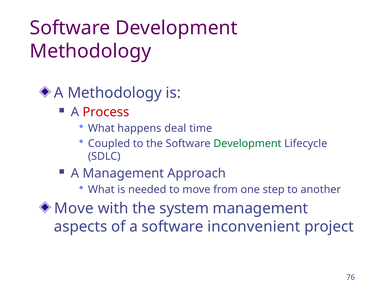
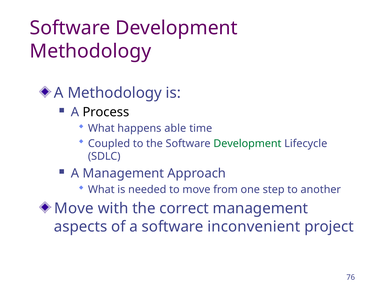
Process colour: red -> black (106, 112)
deal: deal -> able (175, 128)
system: system -> correct (184, 208)
